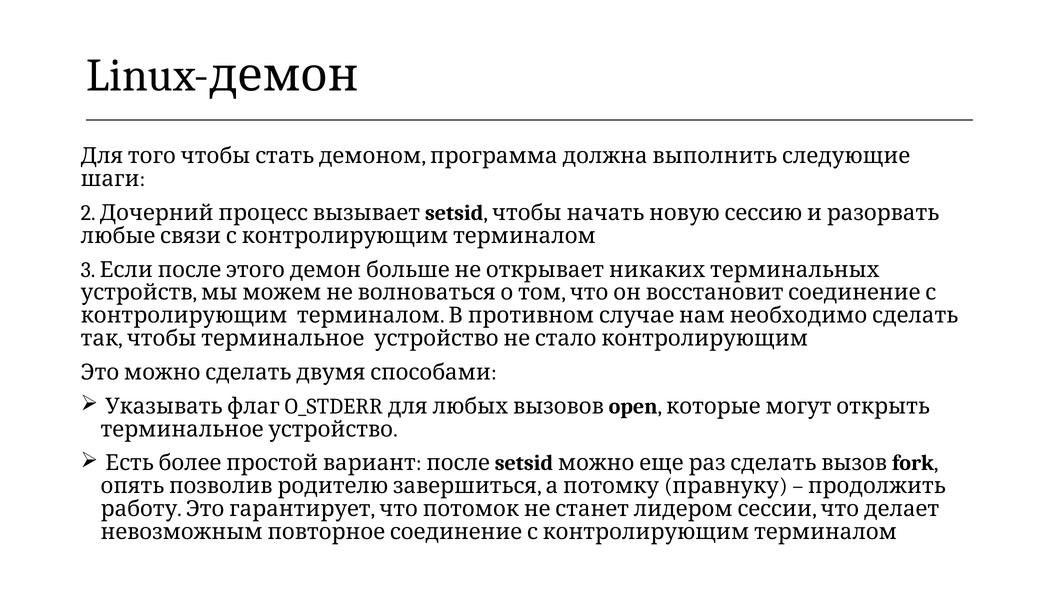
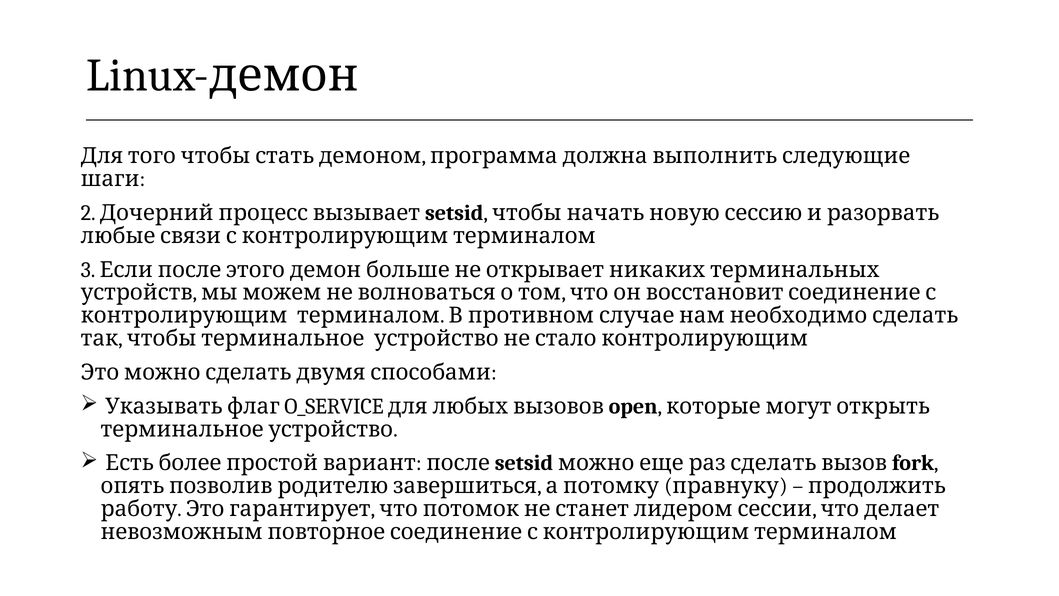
O_STDERR: O_STDERR -> O_SERVICE (334, 406)
